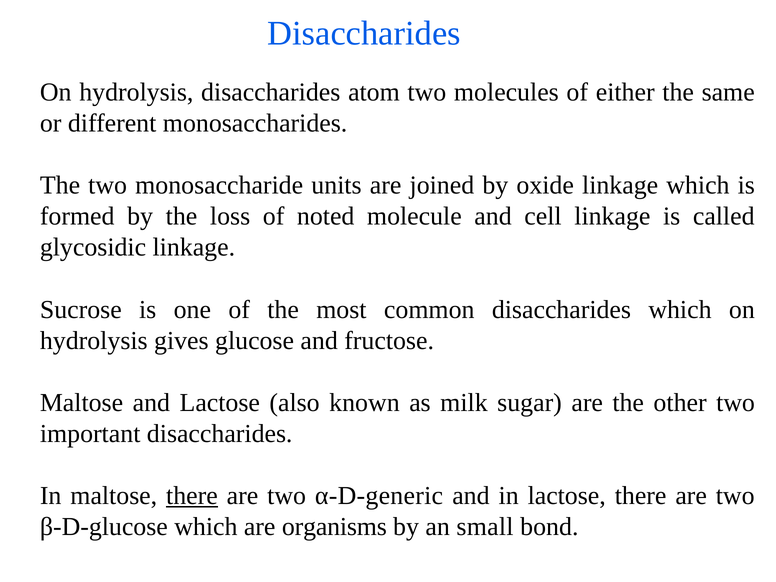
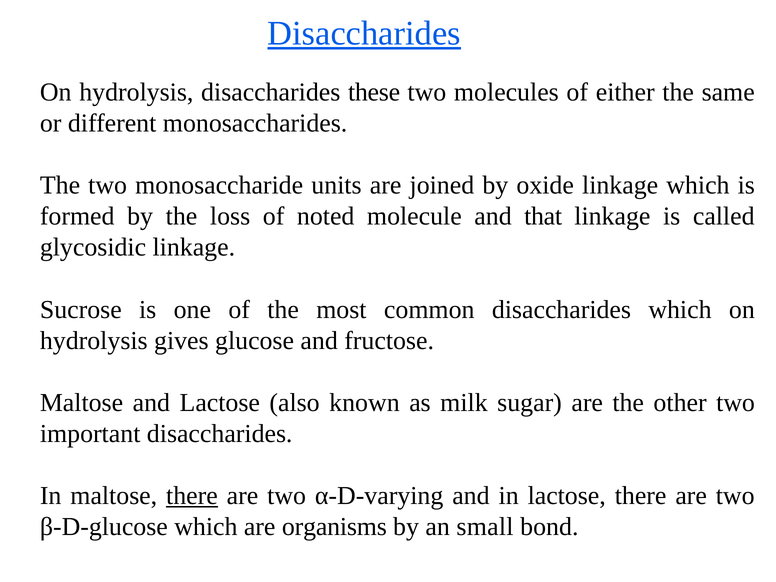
Disaccharides underline: none -> present (364, 33)
atom: atom -> these (374, 92)
cell: cell -> that (543, 216)
α-D-generic: α-D-generic -> α-D-varying (379, 496)
